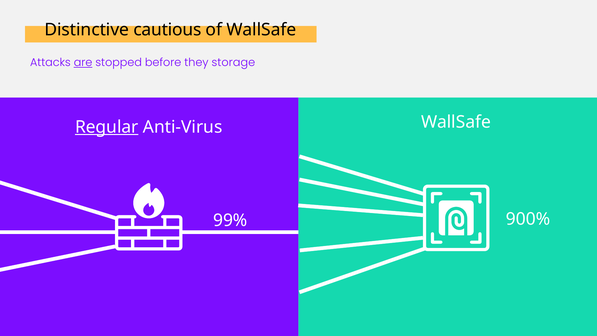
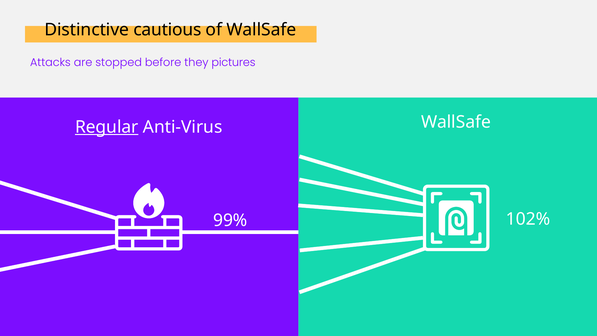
are underline: present -> none (83, 62)
storage: storage -> pictures (233, 62)
900%: 900% -> 102% (528, 219)
